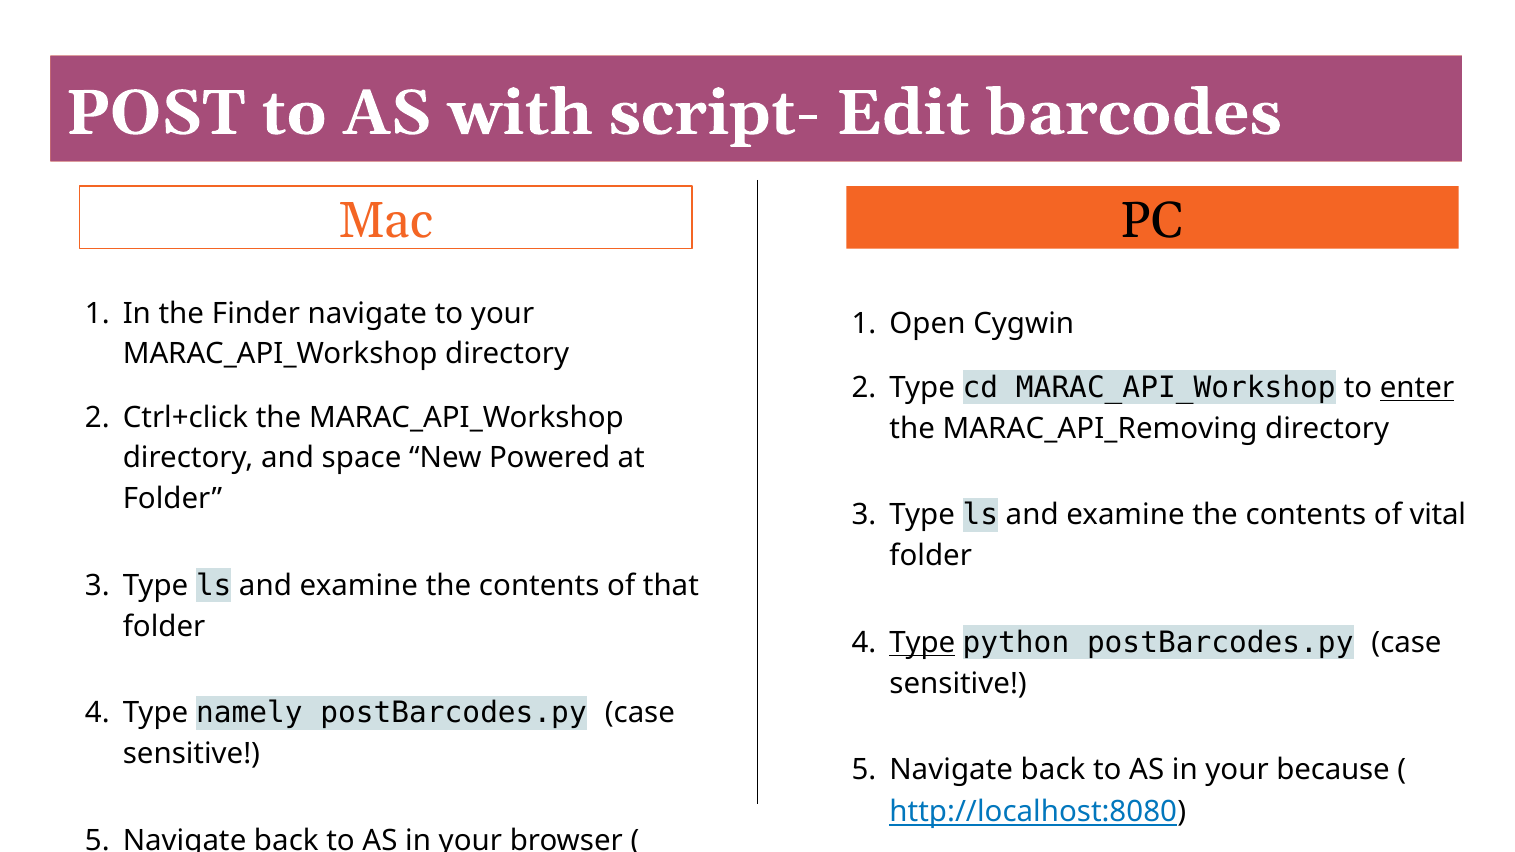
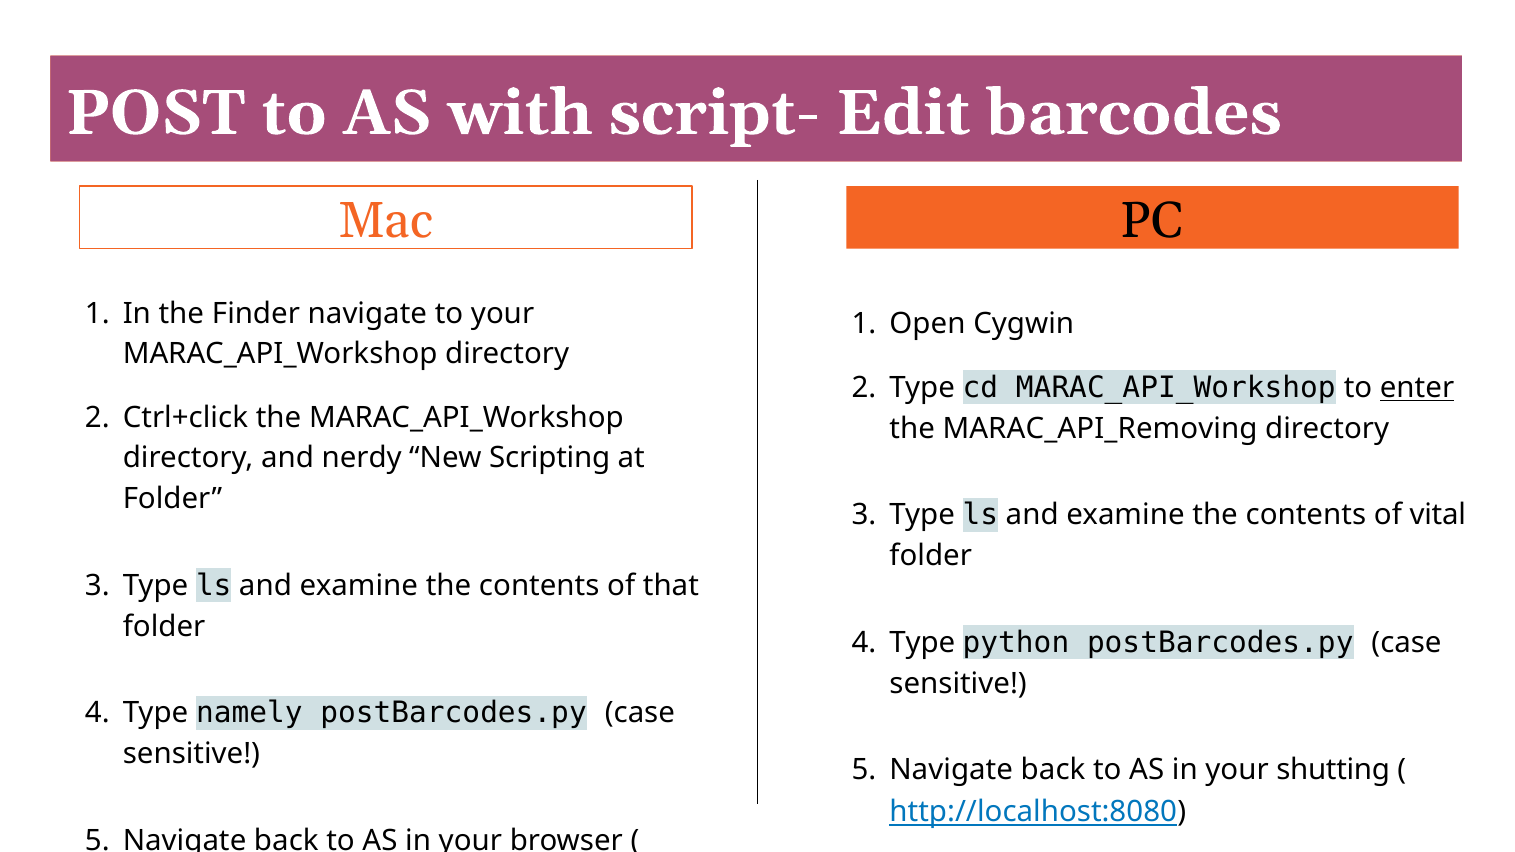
space: space -> nerdy (362, 458)
Powered: Powered -> Scripting (550, 458)
Type underline: present -> none (922, 643)
because: because -> shutting (1333, 770)
